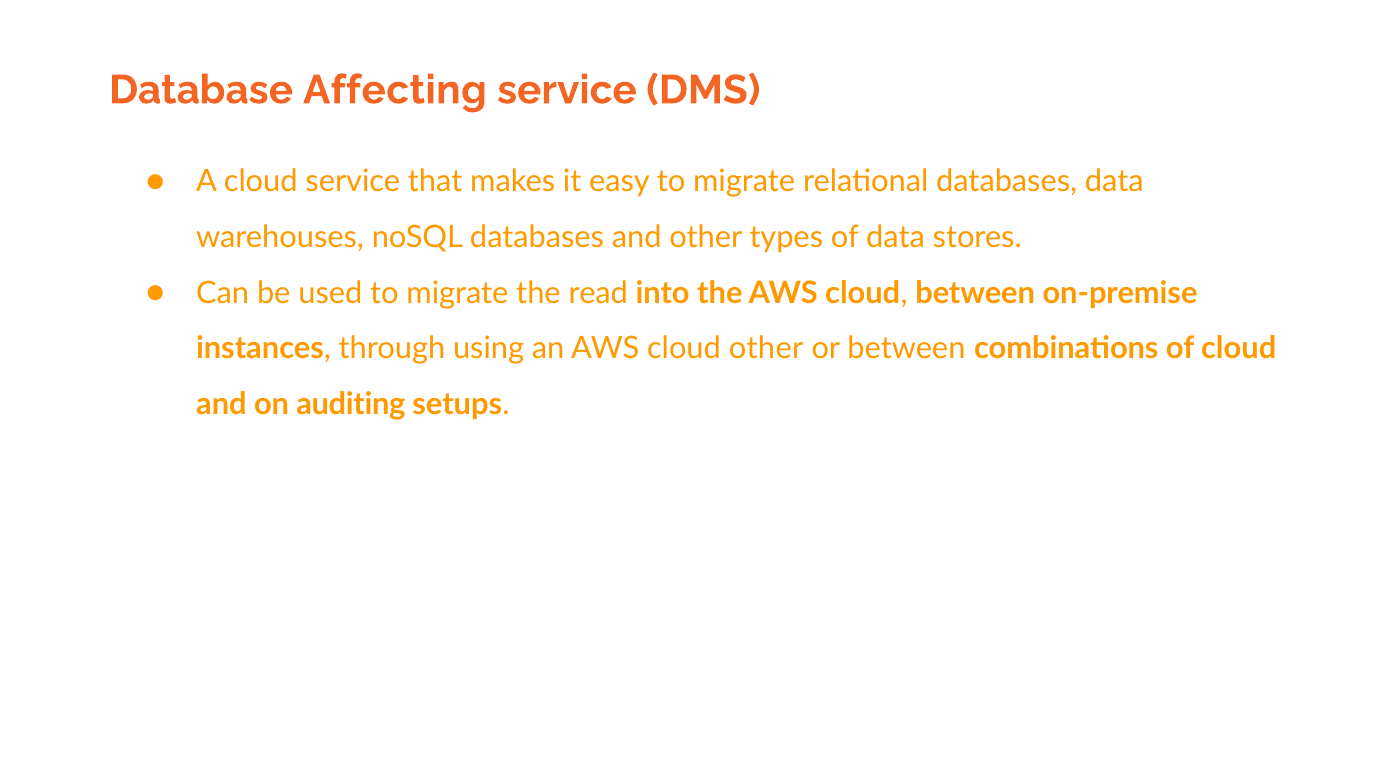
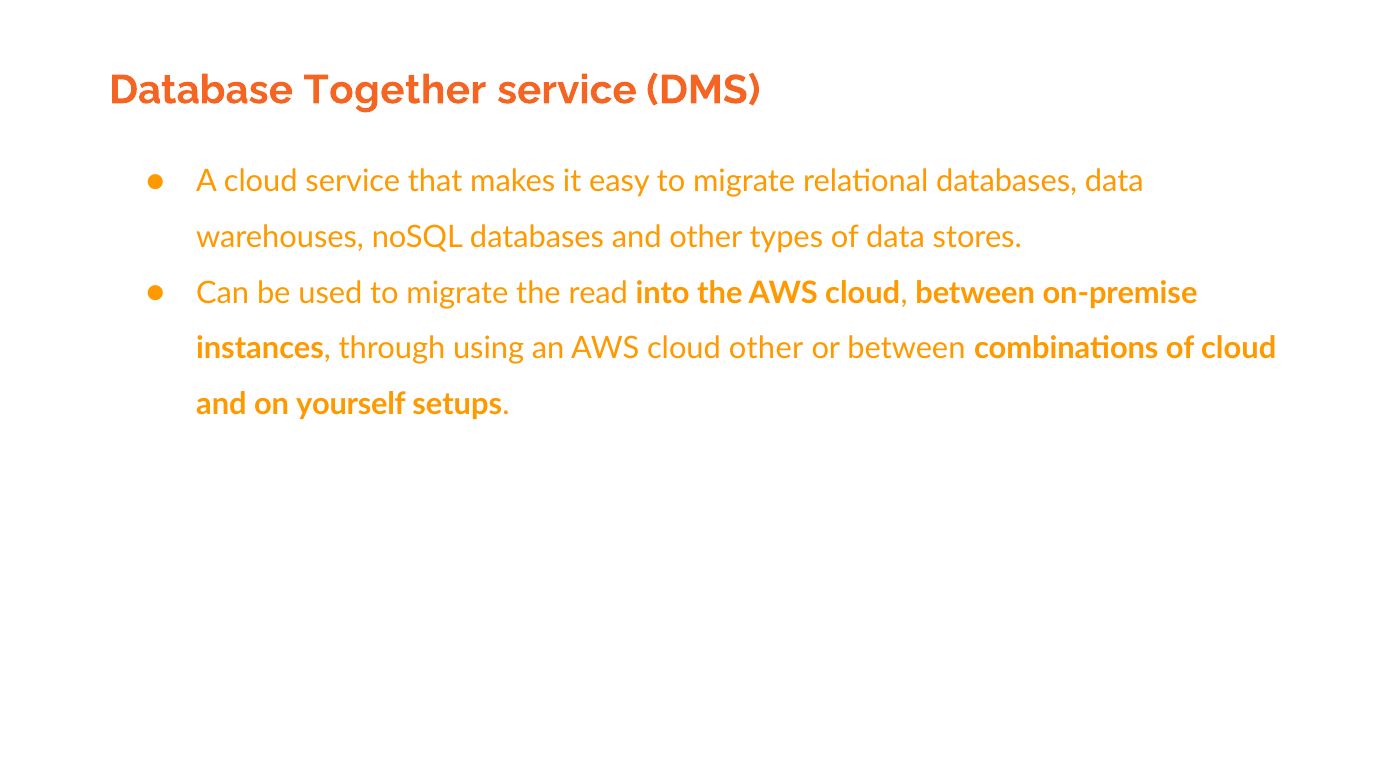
Affecting: Affecting -> Together (395, 90)
auditing: auditing -> yourself (351, 404)
